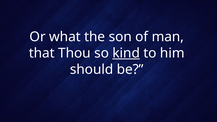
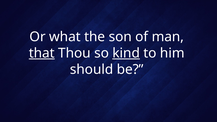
that underline: none -> present (42, 53)
